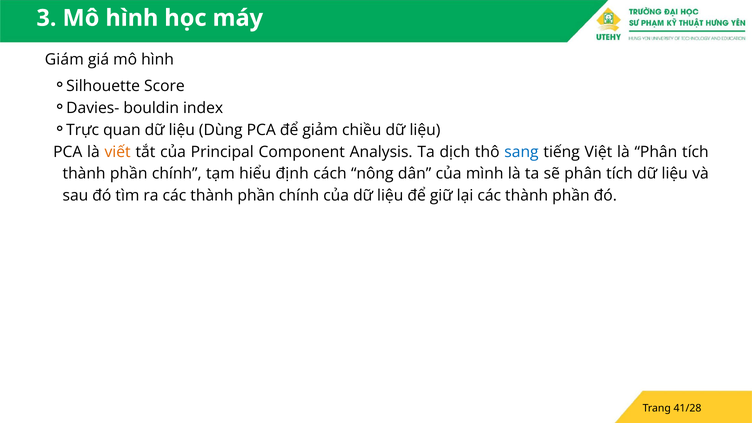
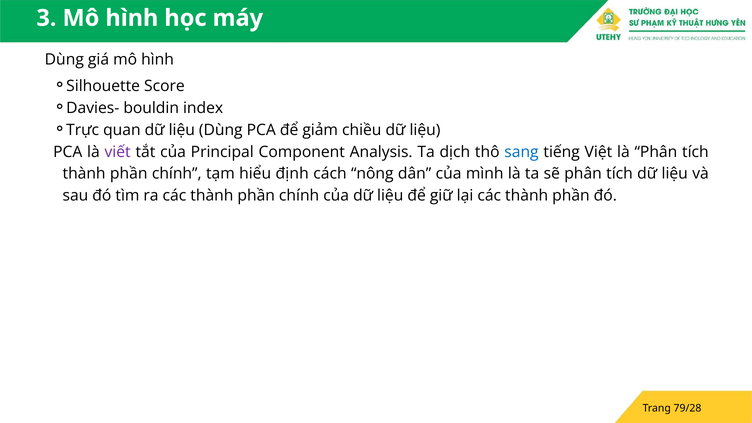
Giám: Giám -> Dùng (64, 60)
viết colour: orange -> purple (118, 152)
41/28: 41/28 -> 79/28 (687, 408)
